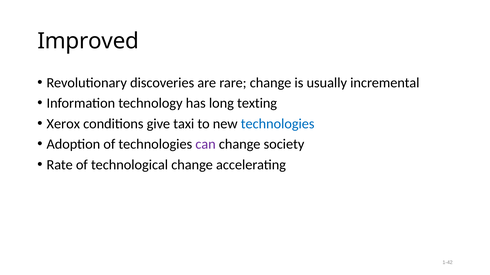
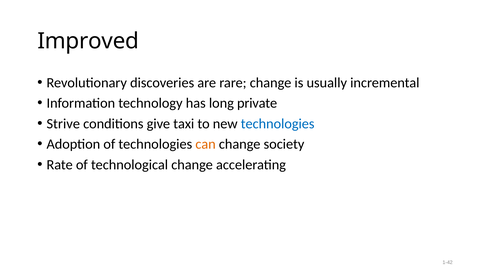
texting: texting -> private (257, 103)
Xerox: Xerox -> Strive (63, 124)
can colour: purple -> orange (206, 144)
